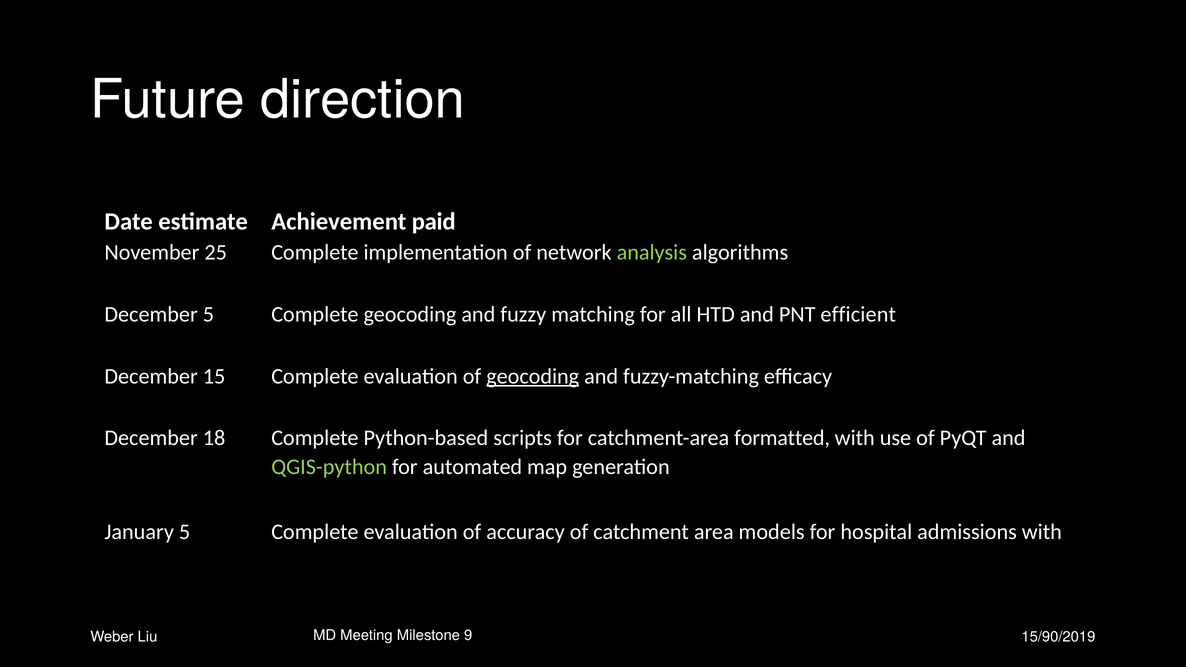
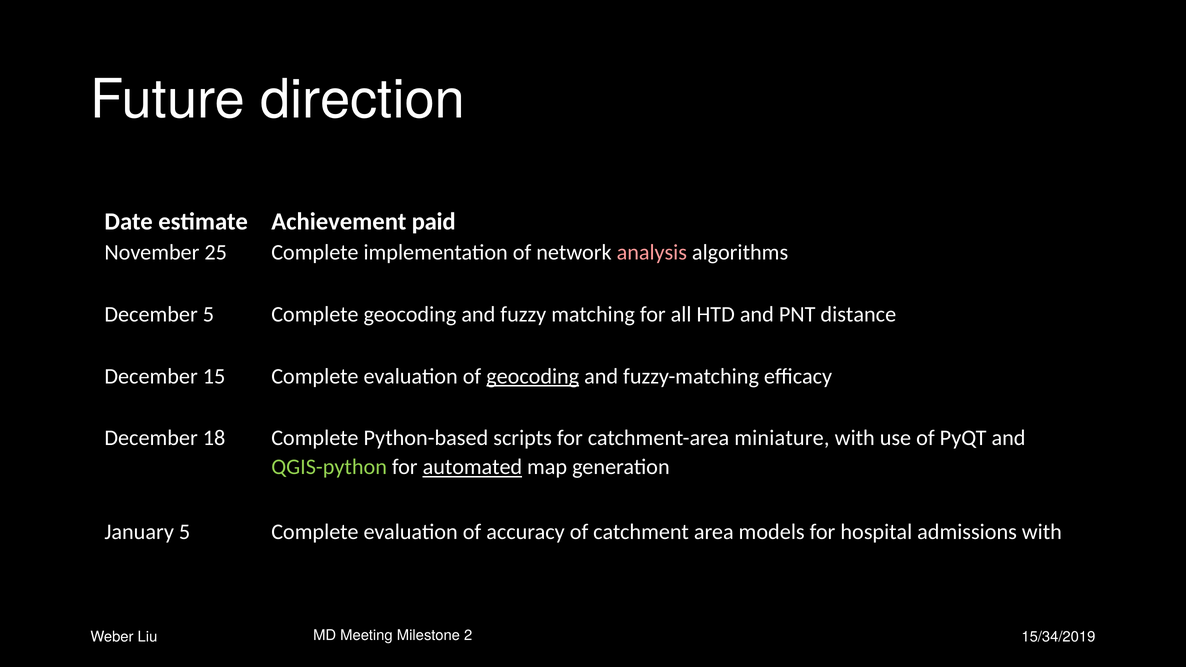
analysis colour: light green -> pink (652, 252)
efficient: efficient -> distance (858, 314)
formatted: formatted -> miniature (782, 438)
automated underline: none -> present (472, 467)
9: 9 -> 2 (468, 635)
15/90/2019: 15/90/2019 -> 15/34/2019 (1058, 637)
